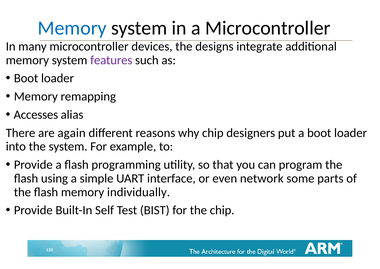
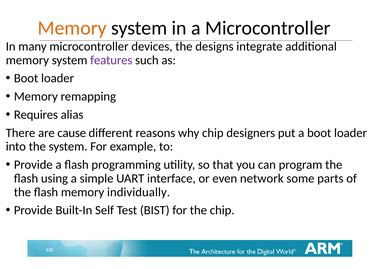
Memory colour: blue -> orange (72, 28)
Accesses: Accesses -> Requires (36, 114)
again: again -> cause (72, 133)
